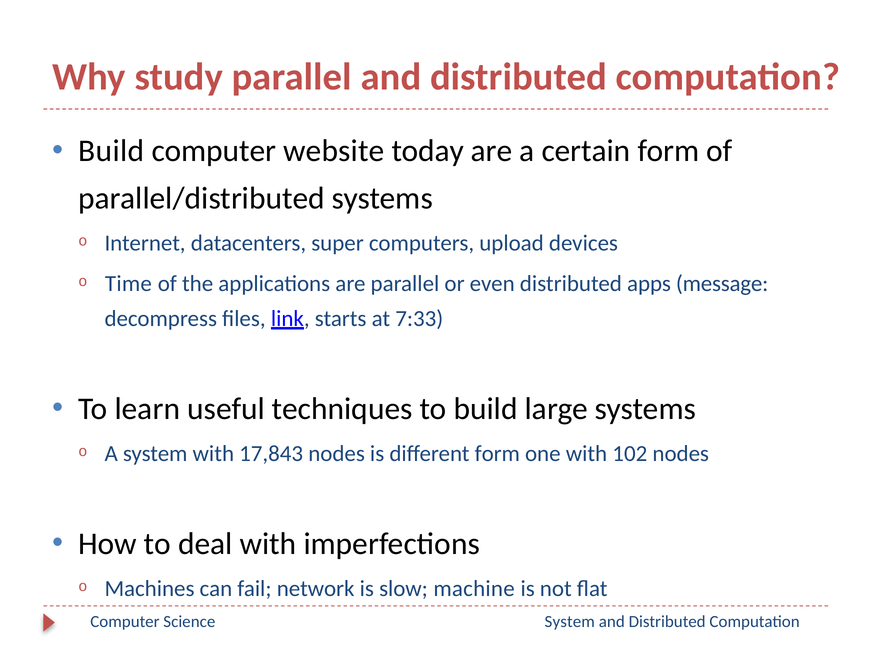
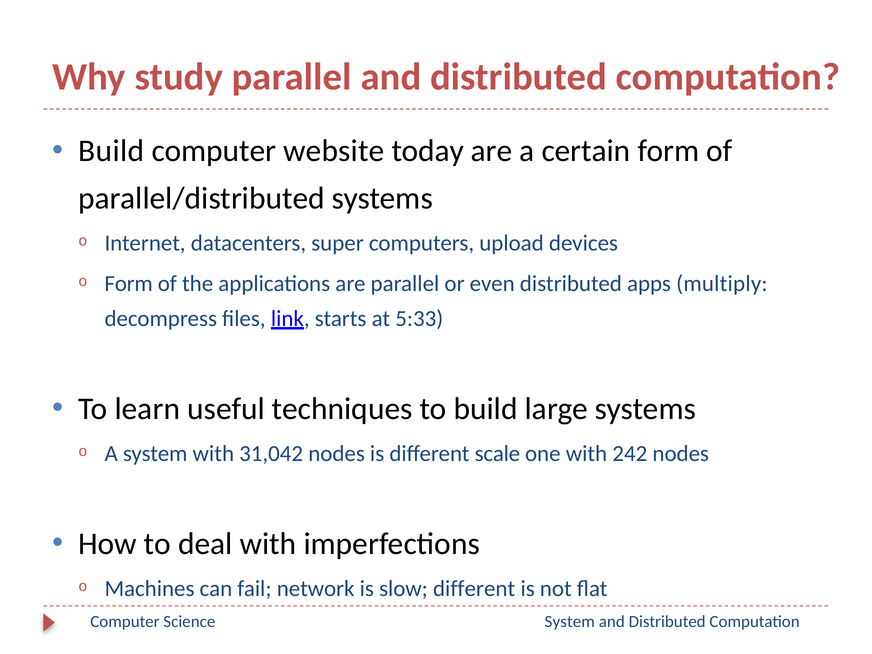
Time: Time -> Form (129, 284)
message: message -> multiply (722, 284)
7:33: 7:33 -> 5:33 (419, 318)
17,843: 17,843 -> 31,042 (271, 454)
different form: form -> scale (497, 454)
102: 102 -> 242 (630, 454)
slow machine: machine -> different (474, 589)
